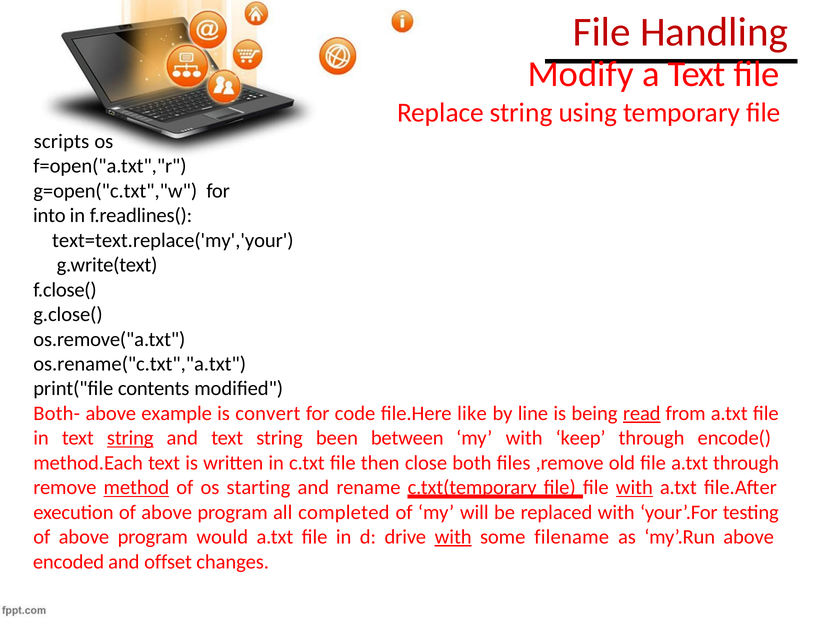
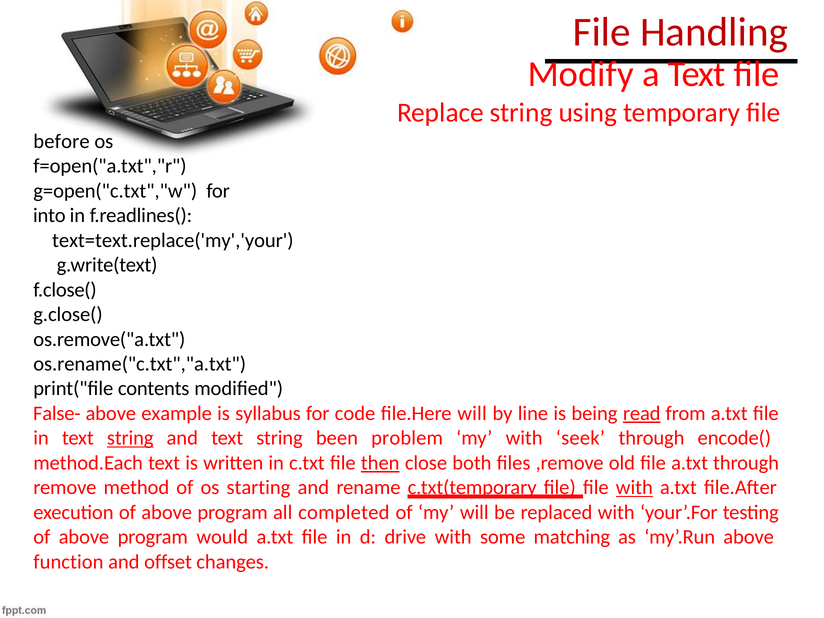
scripts: scripts -> before (62, 141)
Both-: Both- -> False- (57, 413)
convert: convert -> syllabus (268, 413)
file.Here like: like -> will (472, 413)
between: between -> problem (407, 438)
keep: keep -> seek (580, 438)
then underline: none -> present (380, 463)
method underline: present -> none (136, 488)
with underline: present -> none (453, 537)
filename: filename -> matching (572, 537)
encoded: encoded -> function (68, 562)
